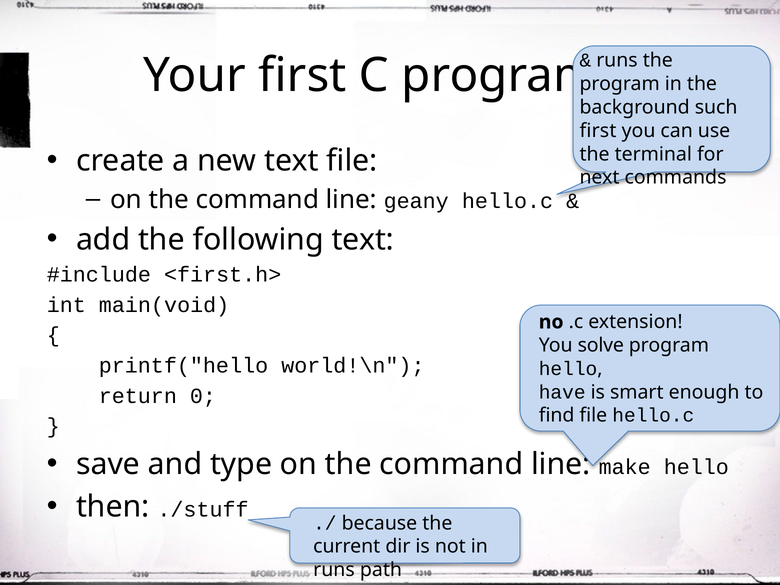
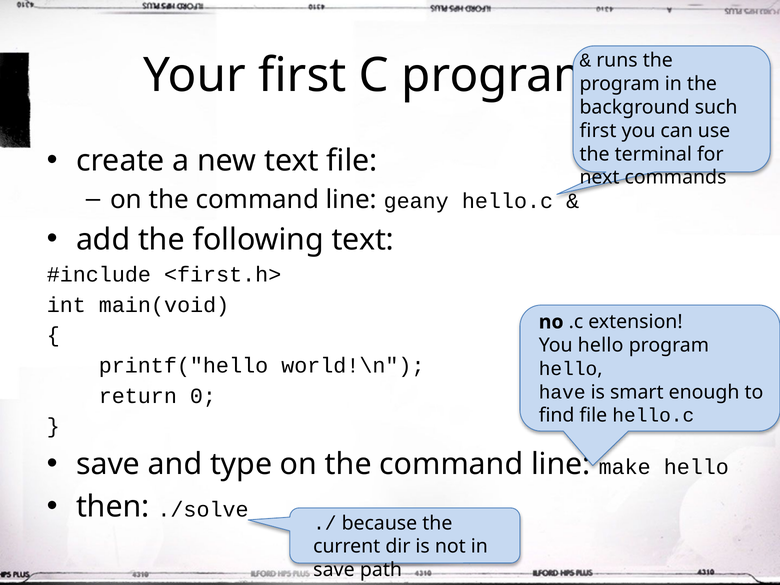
You solve: solve -> hello (601, 345)
./stuff: ./stuff -> ./solve (203, 510)
runs: runs -> save (334, 570)
